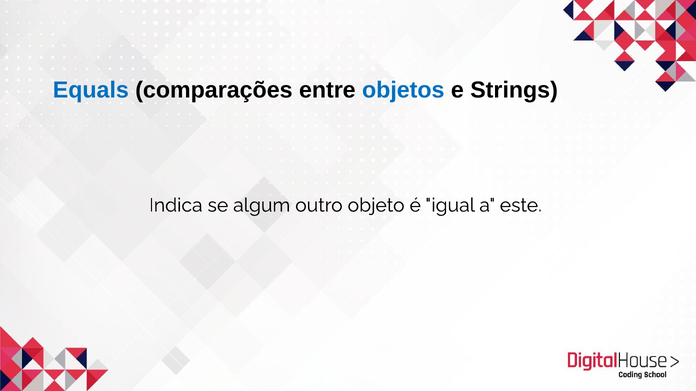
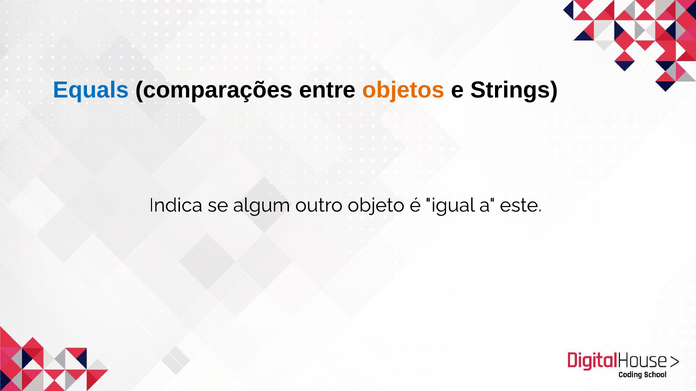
objetos colour: blue -> orange (403, 90)
